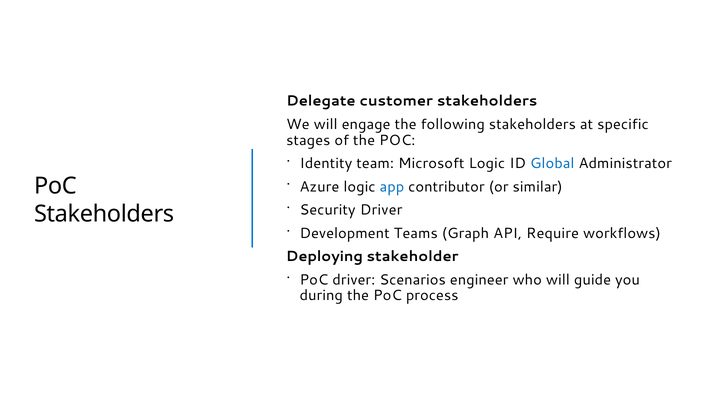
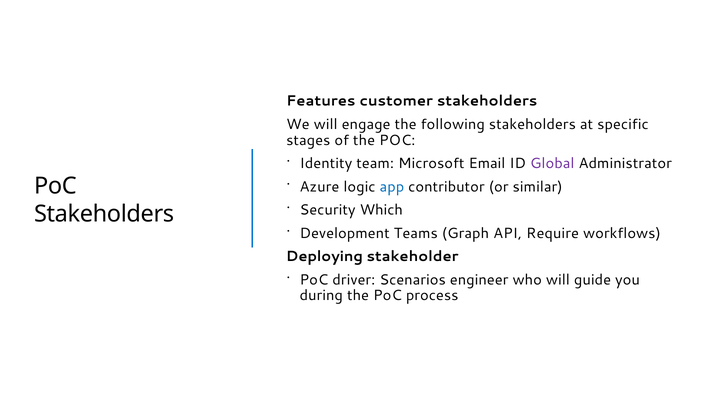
Delegate: Delegate -> Features (321, 101)
Microsoft Logic: Logic -> Email (487, 163)
Global colour: blue -> purple (552, 163)
Security Driver: Driver -> Which (381, 210)
